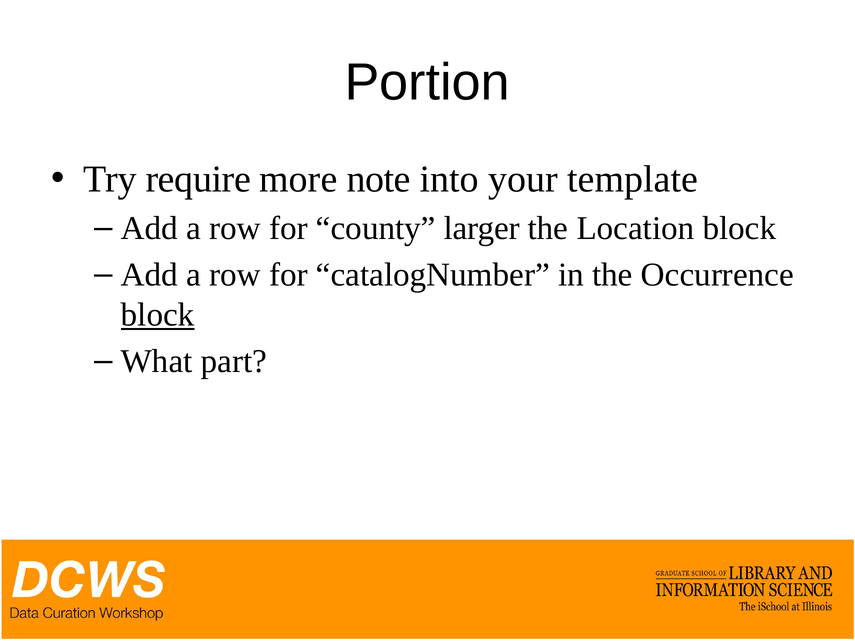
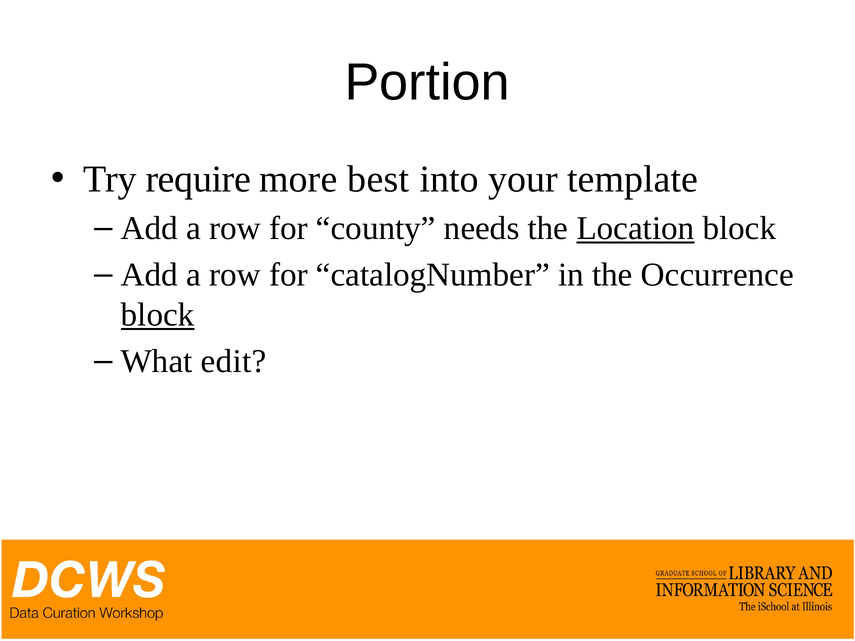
note: note -> best (378, 179)
larger: larger -> needs (482, 228)
Location underline: none -> present (635, 228)
part: part -> edit (234, 362)
